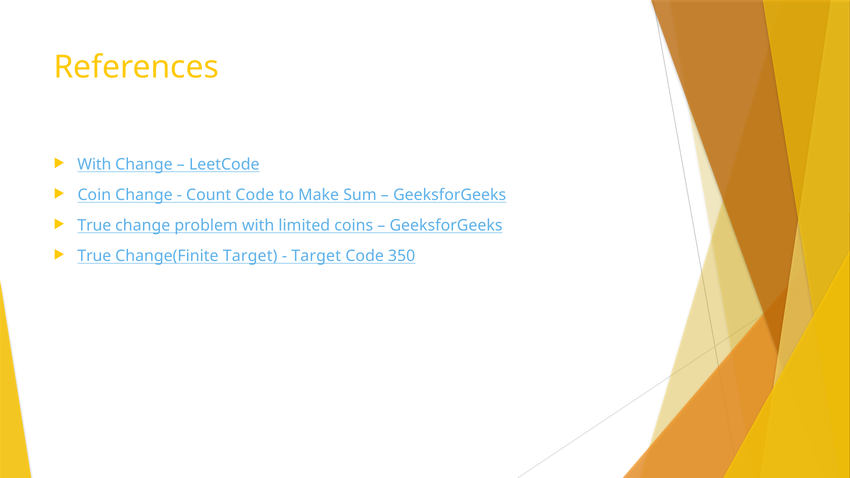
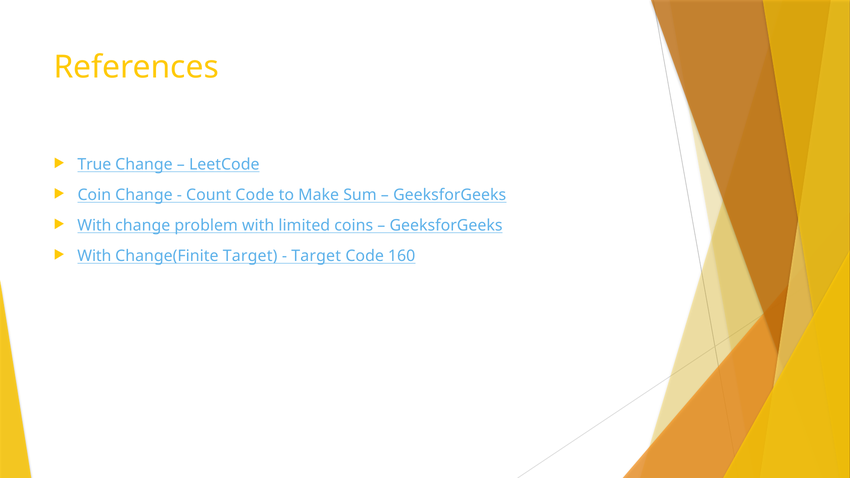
With: With -> True (94, 165)
True: True -> With (94, 226)
True: True -> With (94, 256)
350: 350 -> 160 (402, 256)
